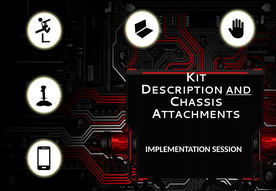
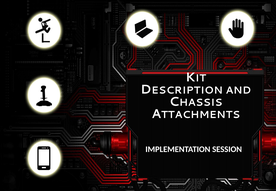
AND underline: present -> none (238, 90)
